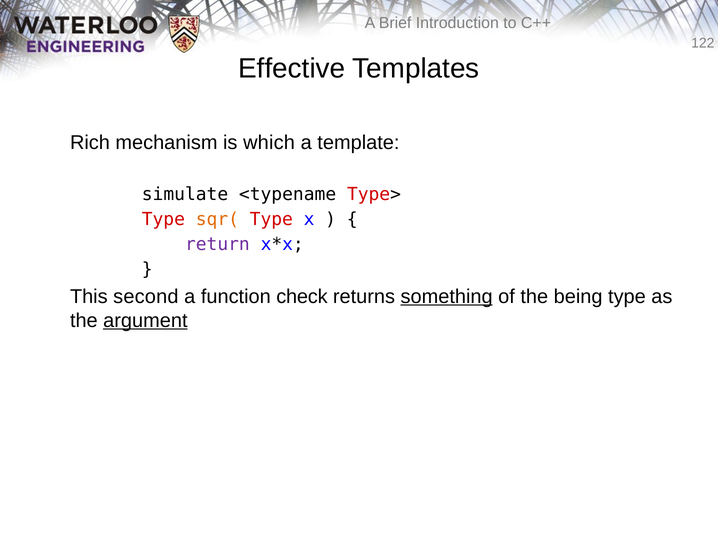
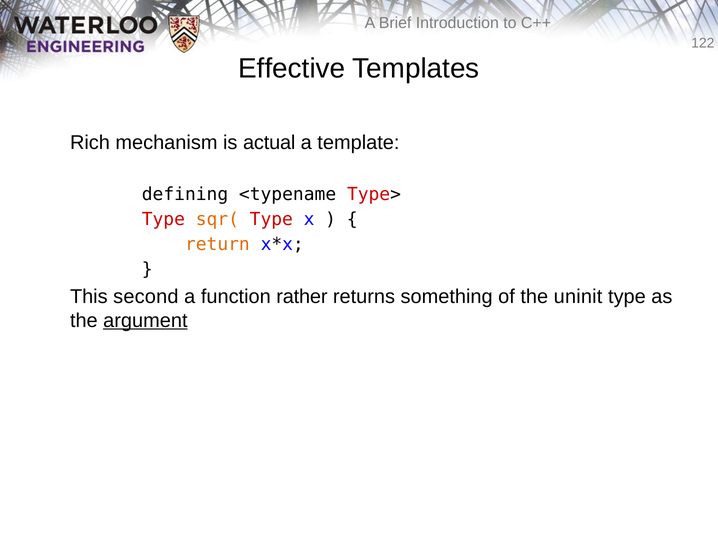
which: which -> actual (269, 143)
simulate: simulate -> defining (185, 194)
return colour: purple -> orange (217, 244)
check: check -> rather (302, 296)
something underline: present -> none (447, 296)
being: being -> uninit (578, 296)
